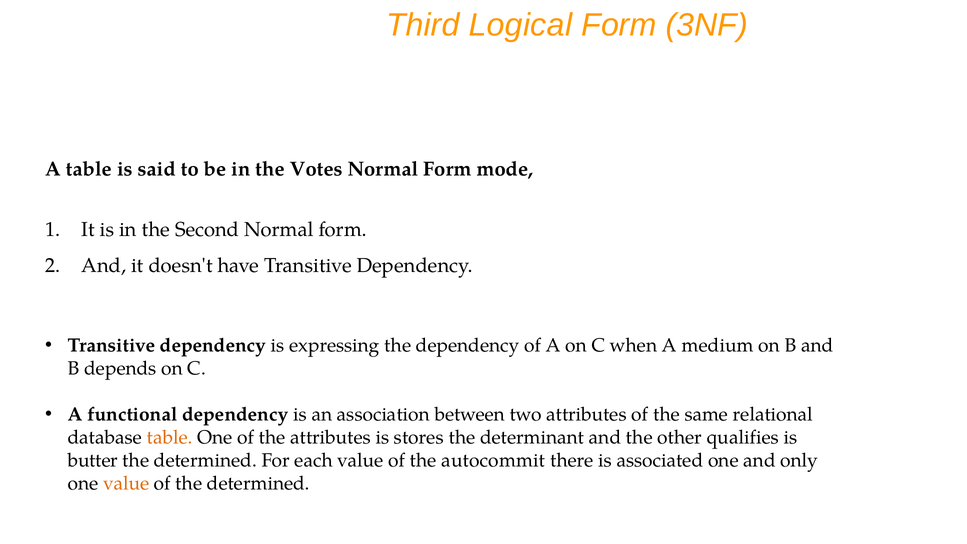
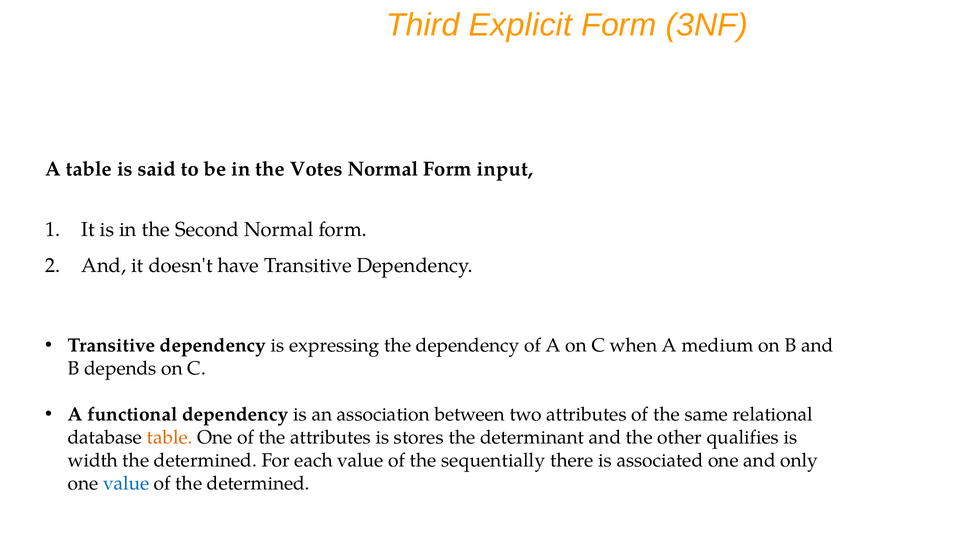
Logical: Logical -> Explicit (520, 25)
mode: mode -> input (505, 169)
butter: butter -> width (93, 460)
autocommit: autocommit -> sequentially (493, 460)
value colour: orange -> blue (126, 483)
